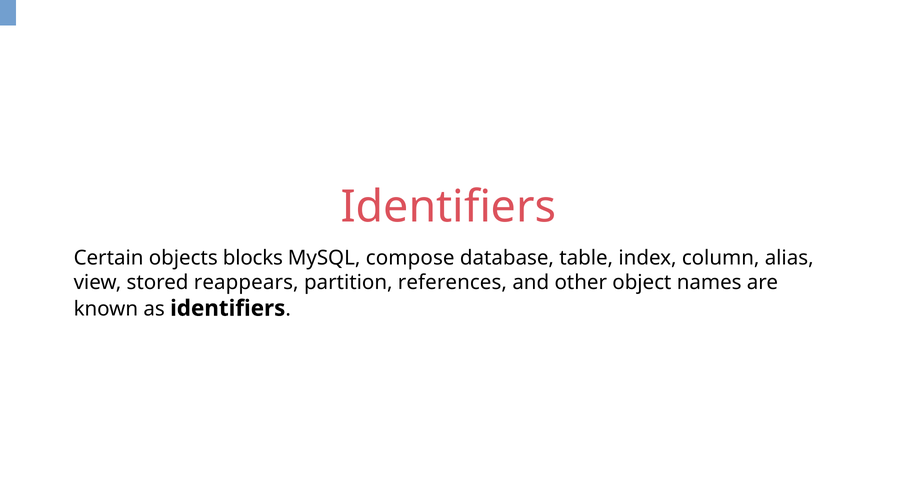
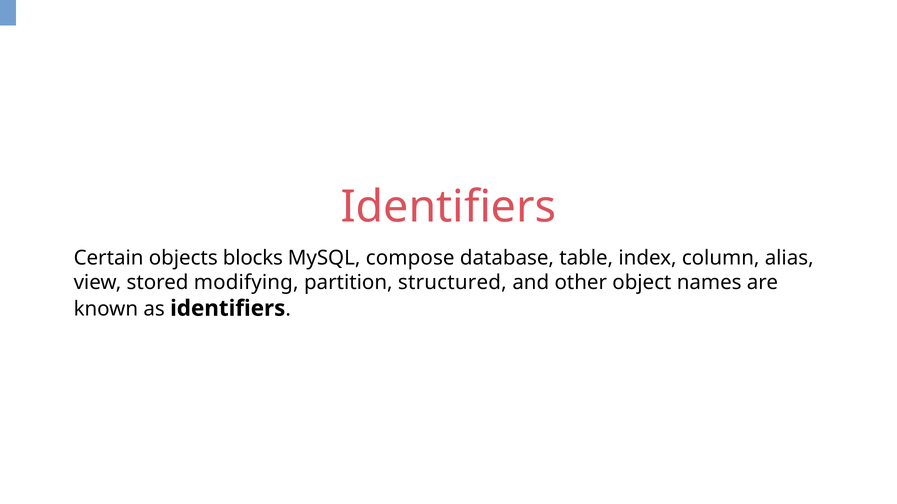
reappears: reappears -> modifying (246, 283)
references: references -> structured (452, 283)
